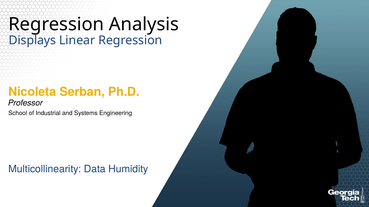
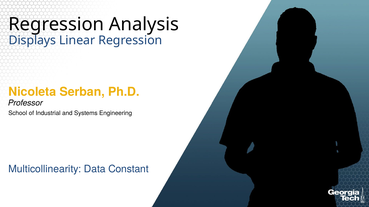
Humidity: Humidity -> Constant (128, 170)
